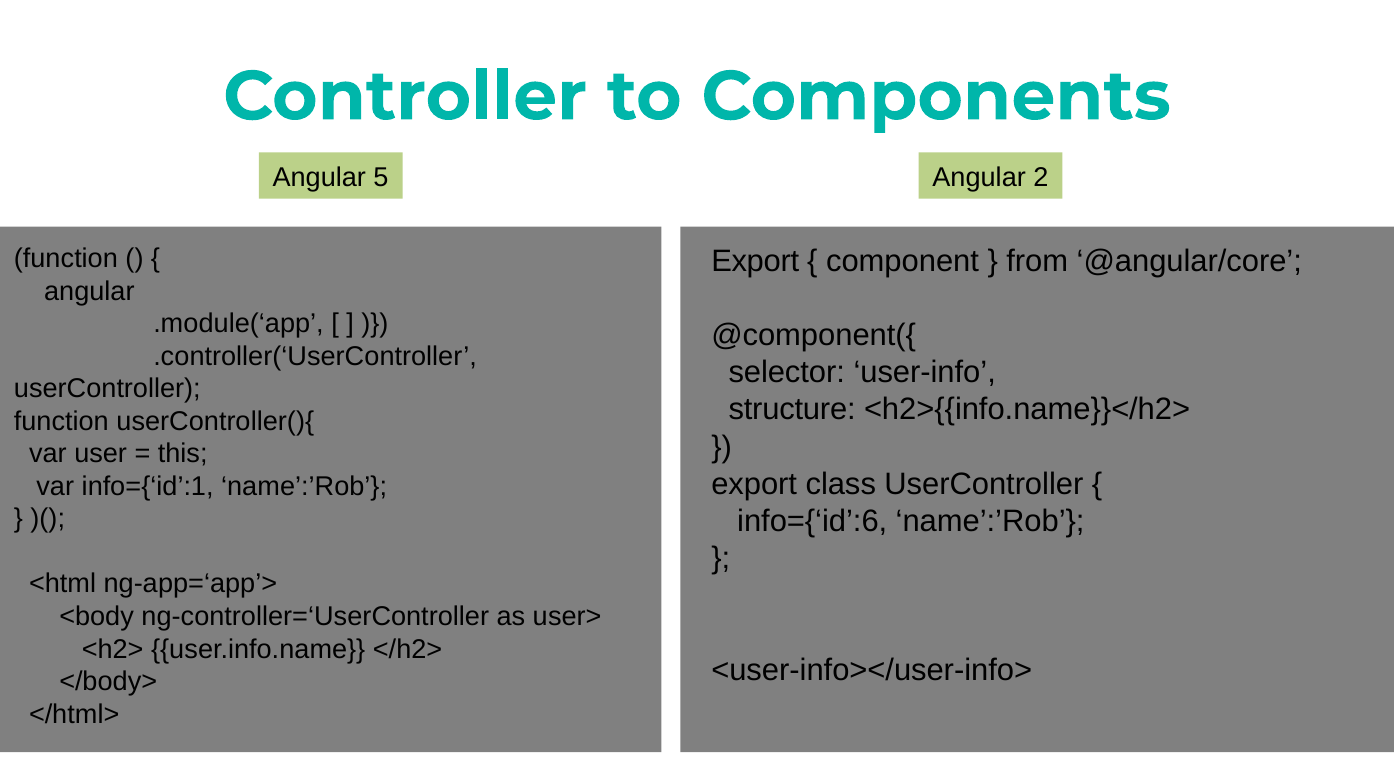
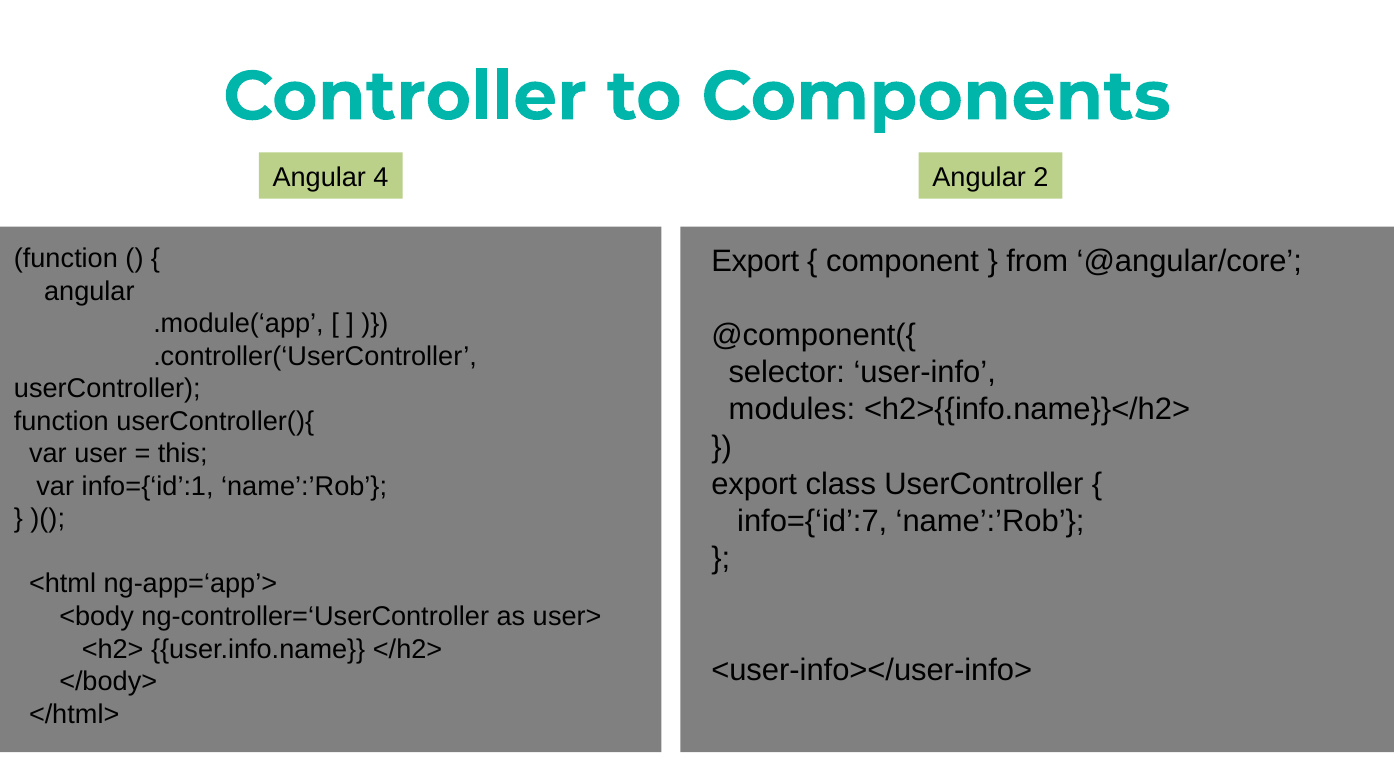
5: 5 -> 4 (381, 178)
structure: structure -> modules (792, 410)
info={‘id’:6: info={‘id’:6 -> info={‘id’:7 (812, 521)
